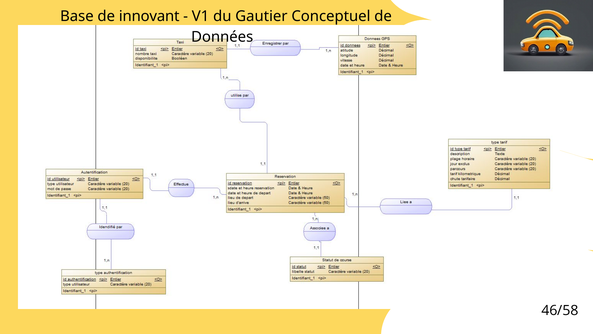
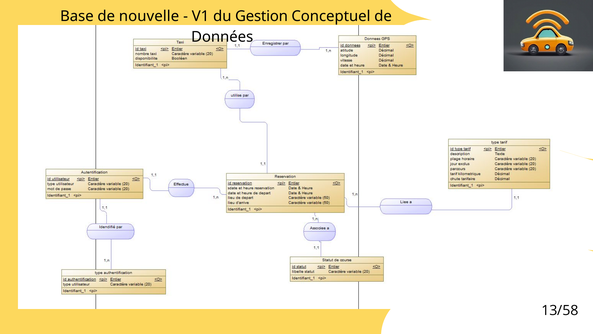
innovant: innovant -> nouvelle (149, 16)
Gautier: Gautier -> Gestion (262, 16)
46/58: 46/58 -> 13/58 (560, 310)
